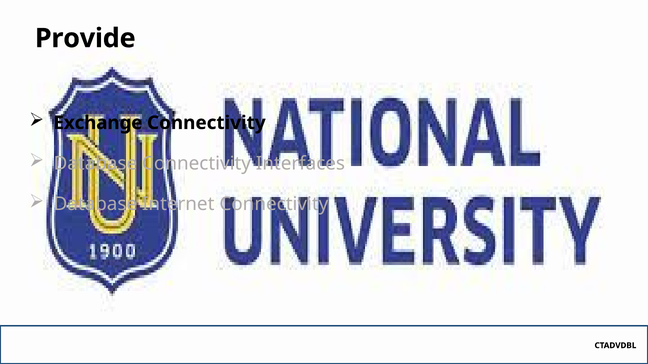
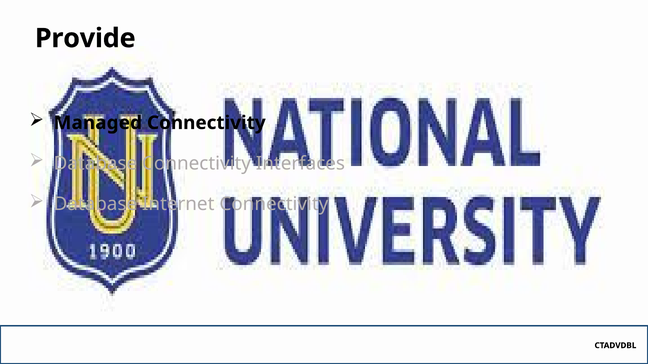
Exchange: Exchange -> Managed (98, 123)
